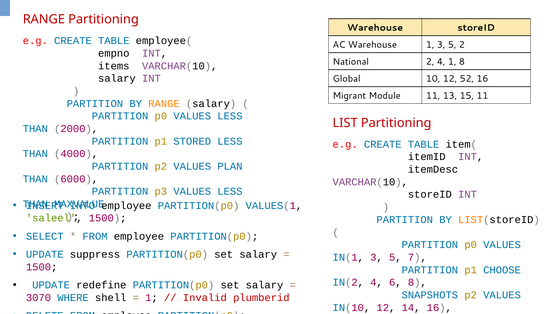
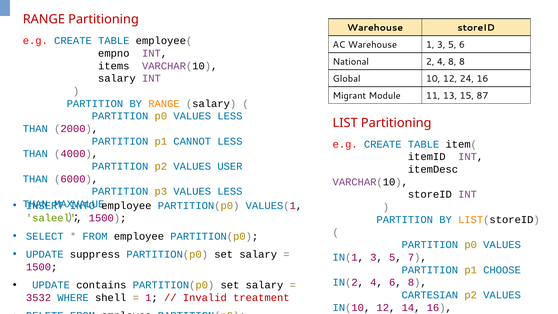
5 2: 2 -> 6 (462, 45)
4 1: 1 -> 8 (452, 62)
52: 52 -> 24 (467, 79)
15 11: 11 -> 87 (482, 96)
STORED: STORED -> CANNOT (192, 141)
PLAN: PLAN -> USER (230, 166)
redefine: redefine -> contains (101, 285)
SNAPSHOTS: SNAPSHOTS -> CARTESIAN (430, 295)
3070: 3070 -> 3532 (39, 298)
plumberid: plumberid -> treatment (261, 298)
